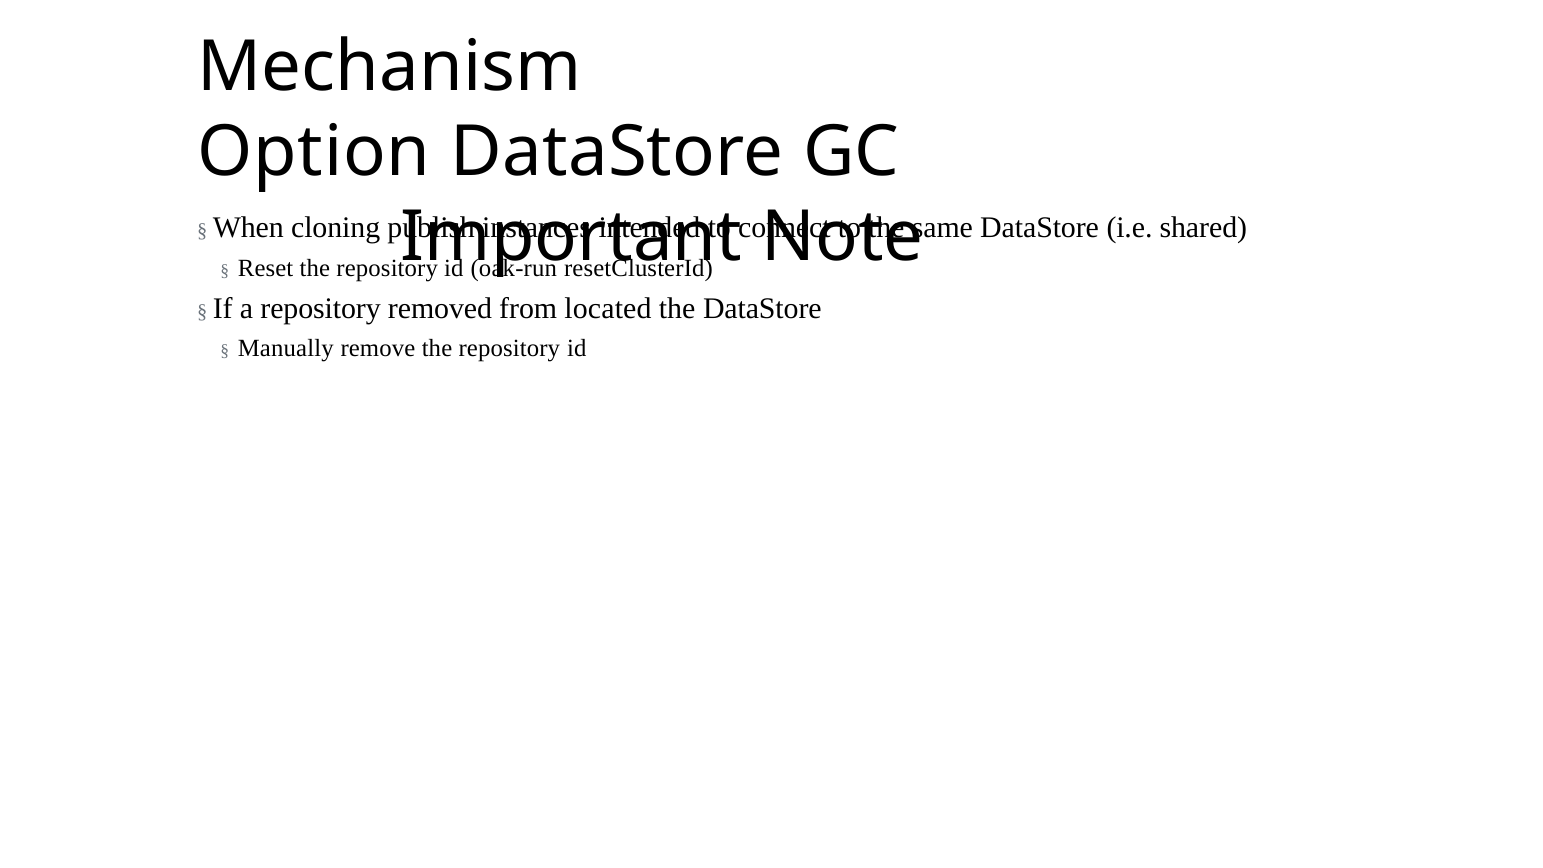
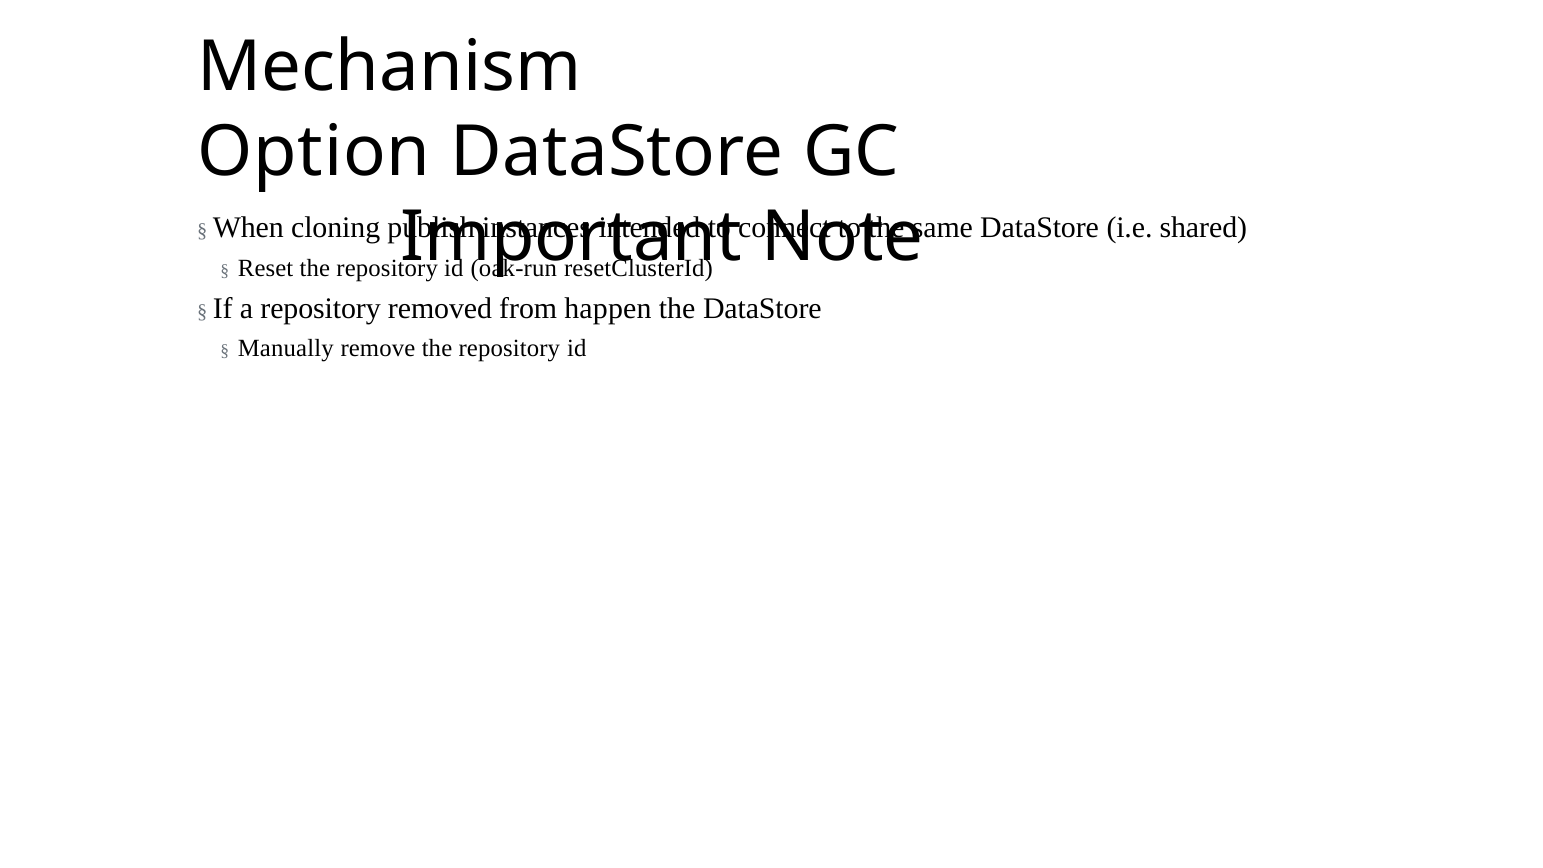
located: located -> happen (608, 308)
